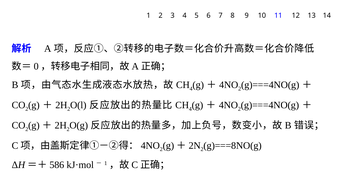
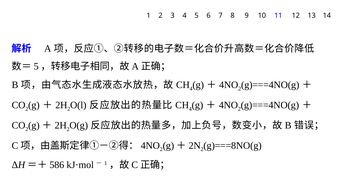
0: 0 -> 5 (36, 66)
